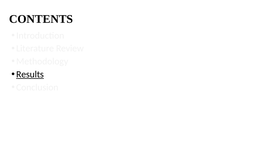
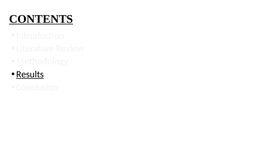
CONTENTS underline: none -> present (41, 19)
